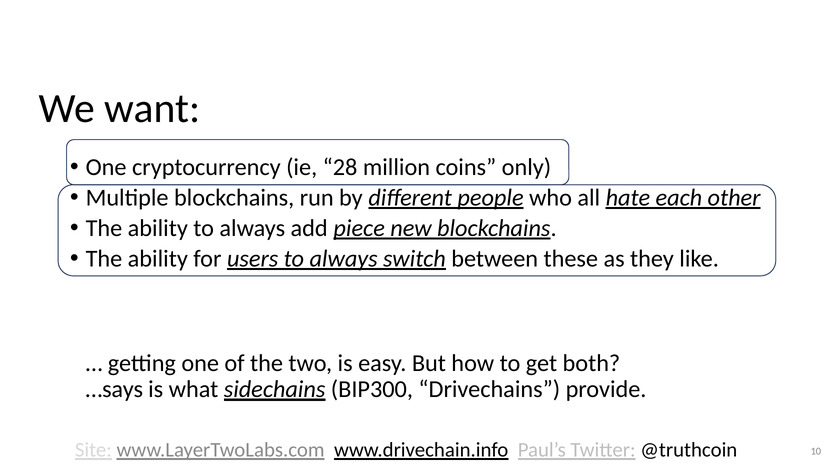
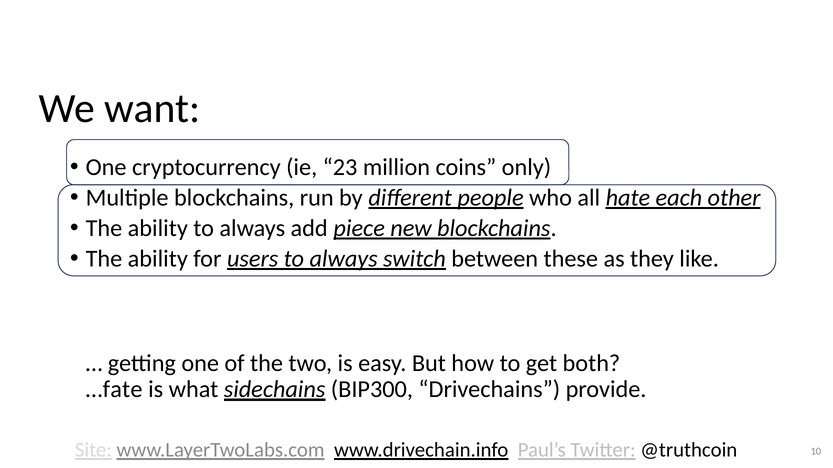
28: 28 -> 23 (340, 167)
…says: …says -> …fate (114, 390)
